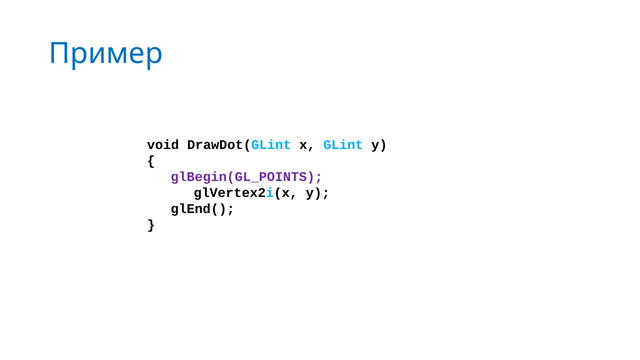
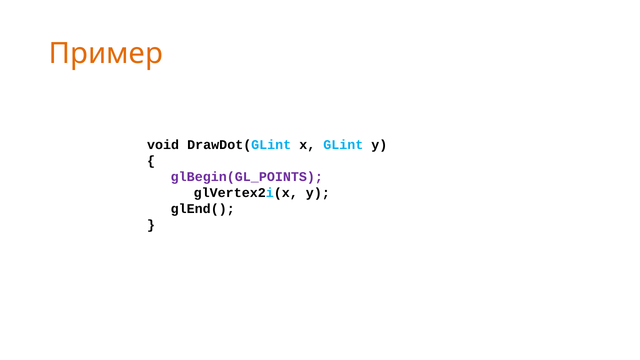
Пример colour: blue -> orange (106, 54)
